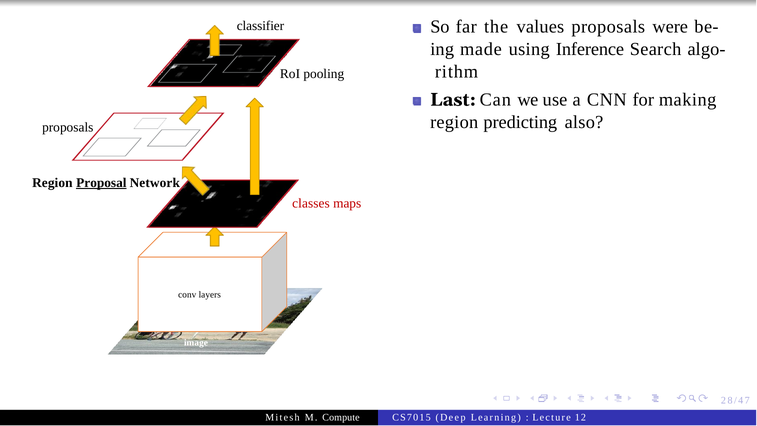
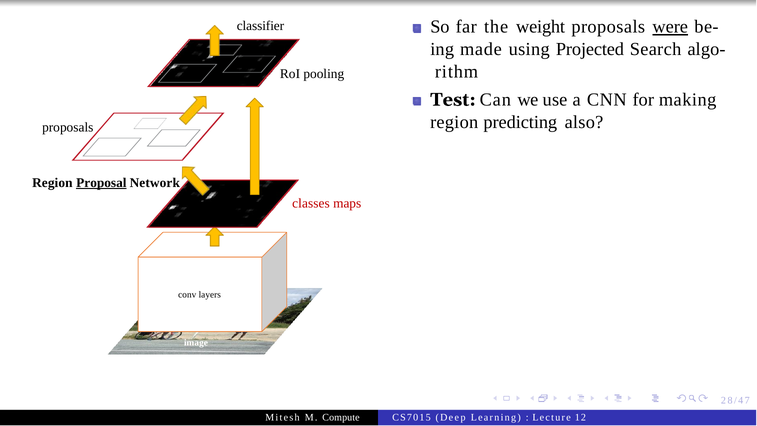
values: values -> weight (541, 27)
were underline: none -> present (670, 27)
Inference: Inference -> Projected (590, 49)
Last: Last -> Test (453, 100)
